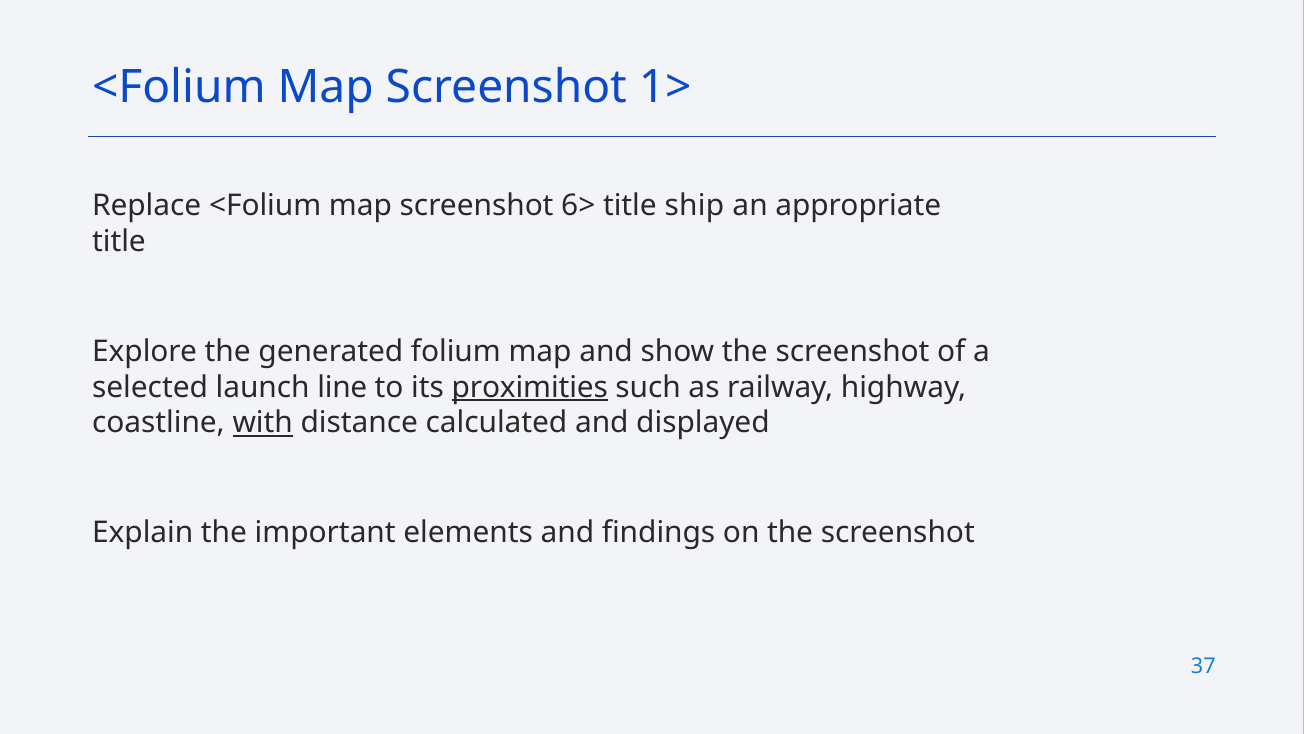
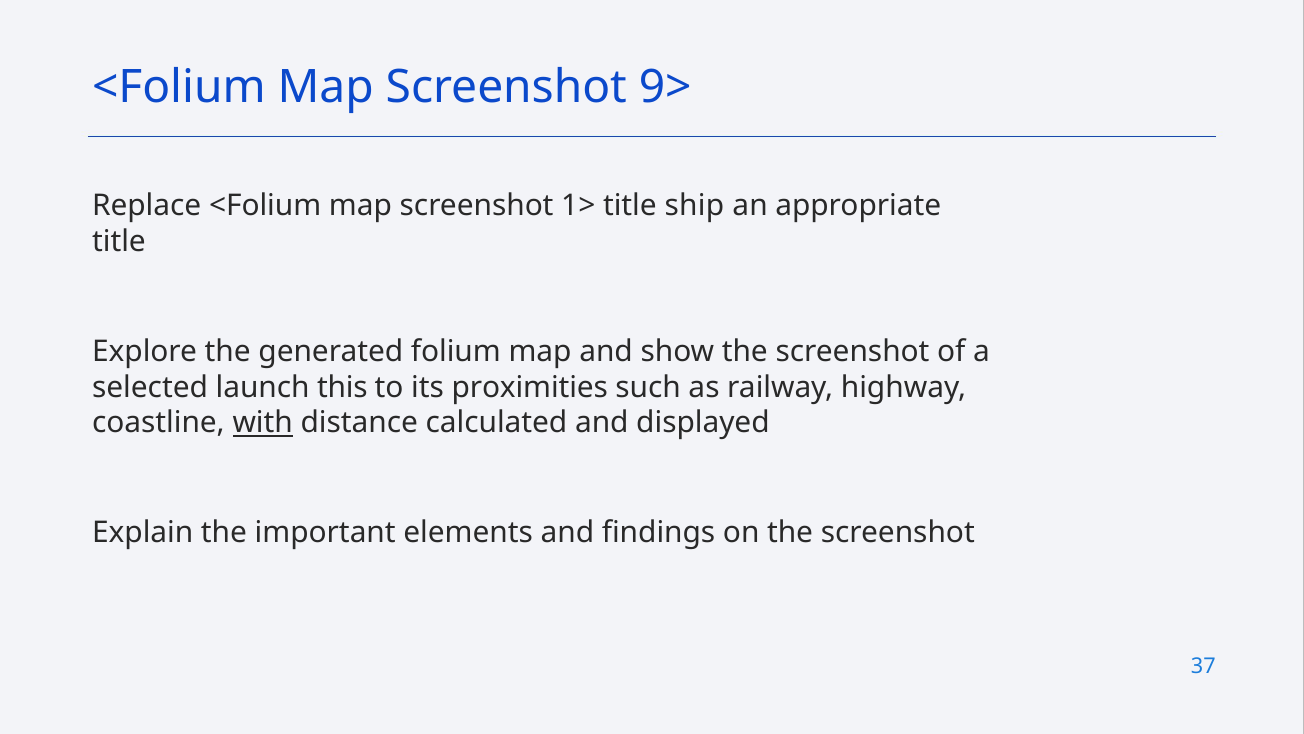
1>: 1> -> 9> (665, 87)
6>: 6> -> 1> (578, 206)
line: line -> this (342, 387)
proximities underline: present -> none (530, 387)
